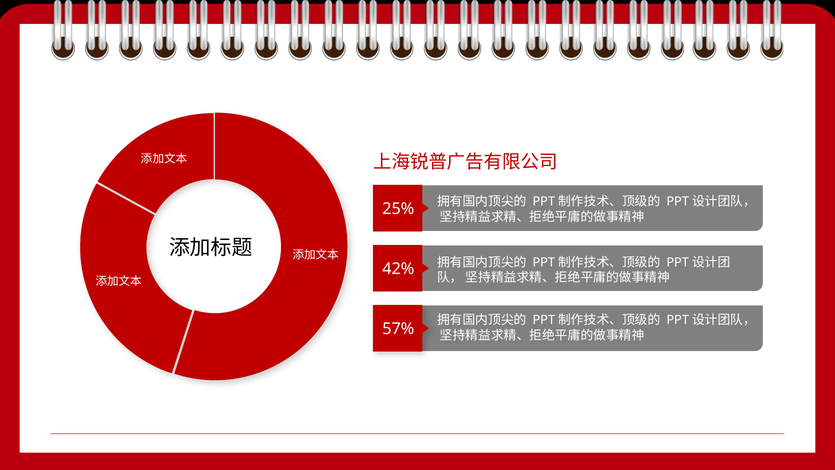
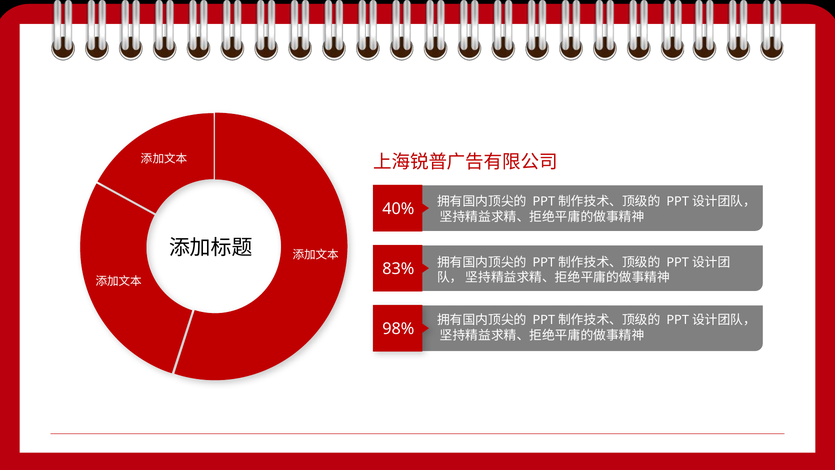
25%: 25% -> 40% (398, 209)
42%: 42% -> 83% (398, 269)
57%: 57% -> 98% (398, 329)
